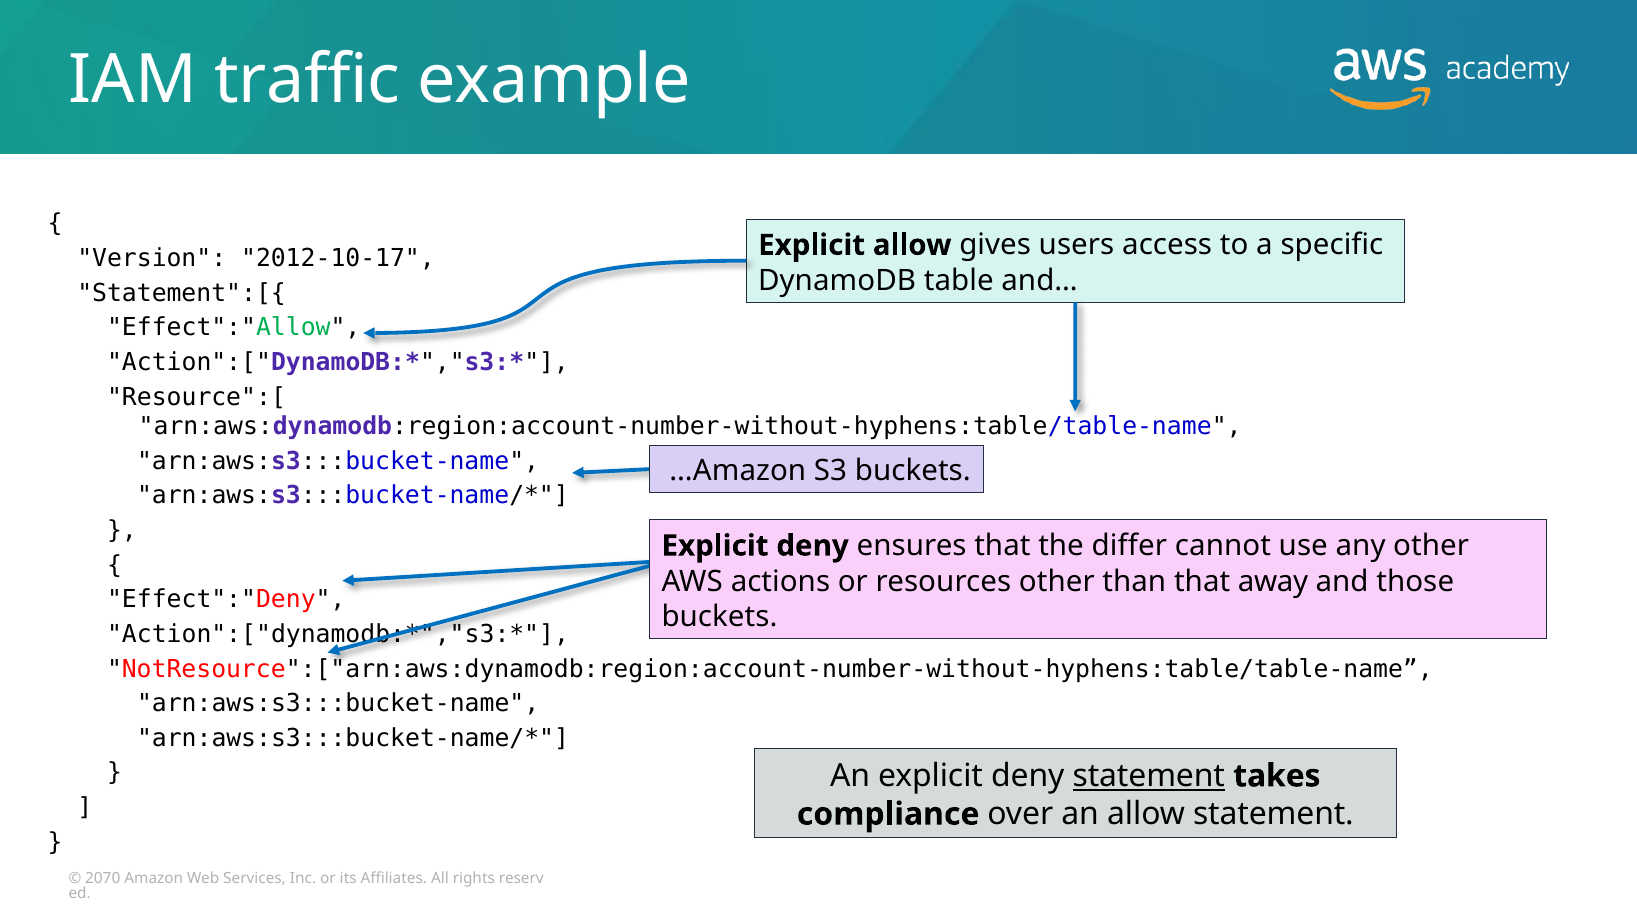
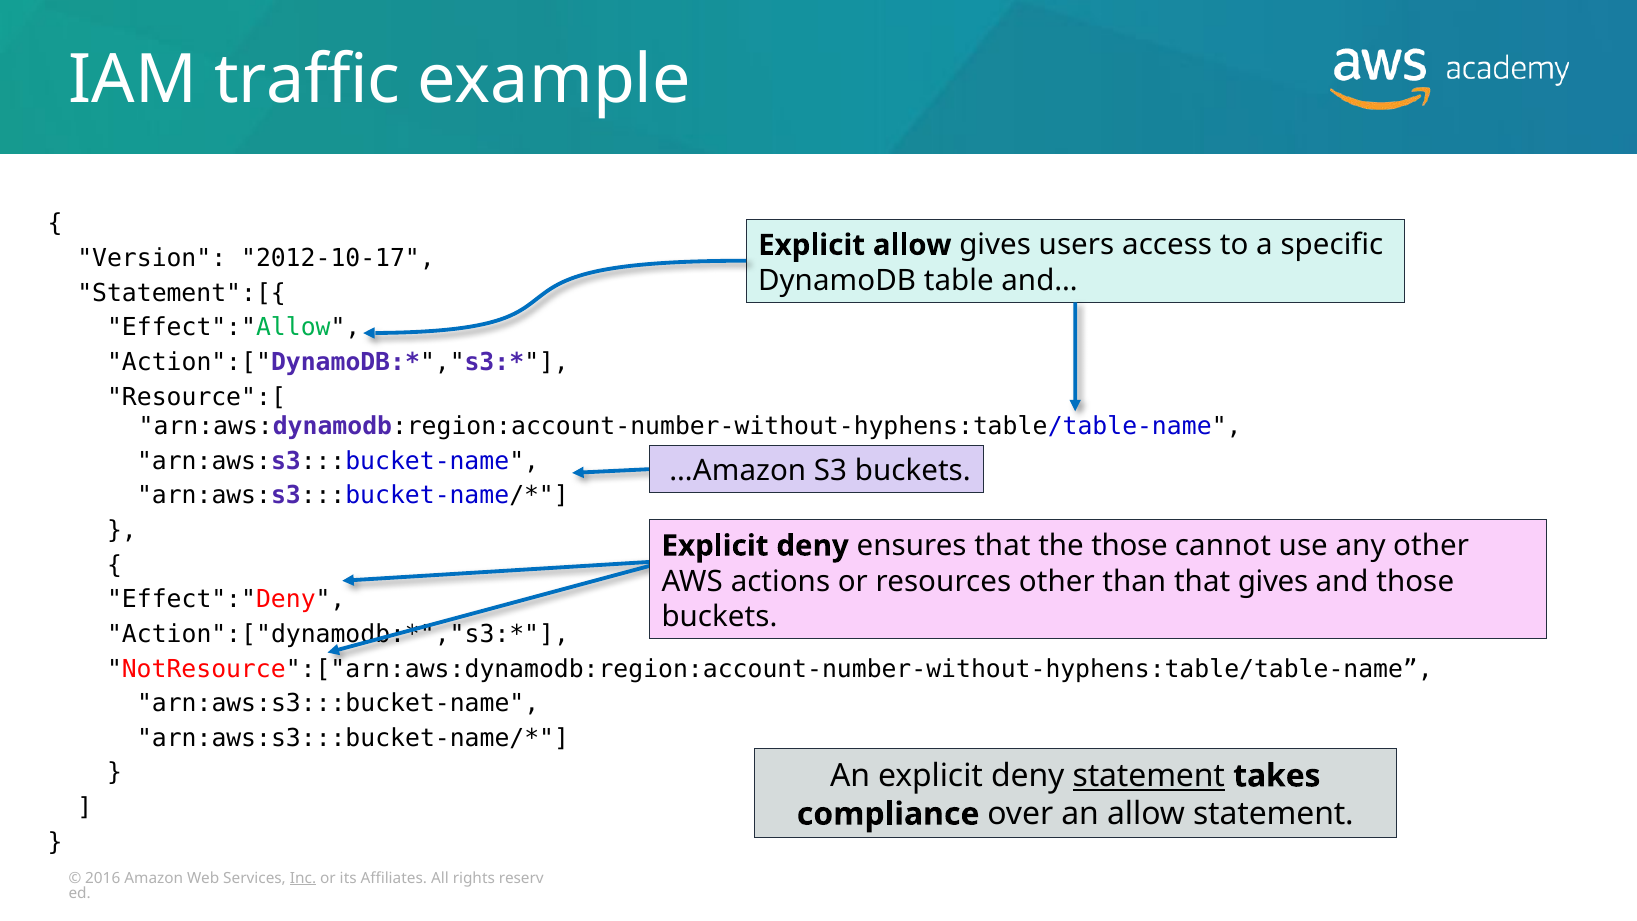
the differ: differ -> those (1130, 546)
that away: away -> gives (1273, 581)
2070: 2070 -> 2016 (103, 878)
Inc underline: none -> present (303, 878)
